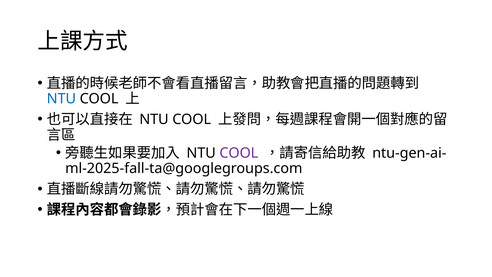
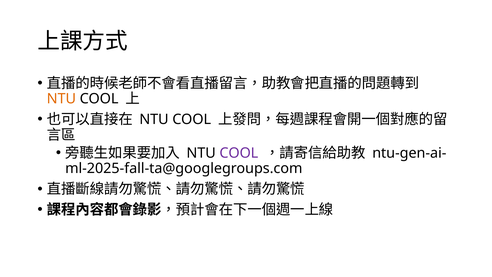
NTU colour: blue -> orange (61, 99)
